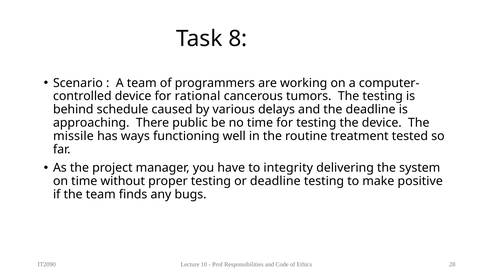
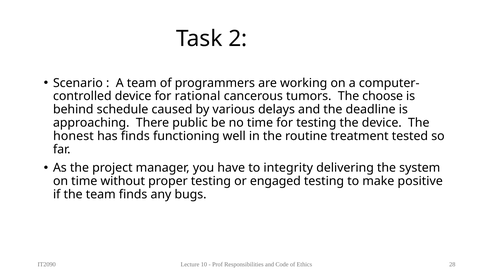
8: 8 -> 2 (238, 39)
The testing: testing -> choose (383, 96)
missile: missile -> honest (73, 136)
has ways: ways -> finds (135, 136)
or deadline: deadline -> engaged (275, 181)
